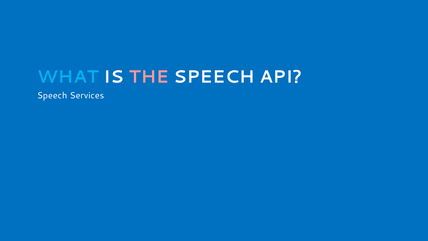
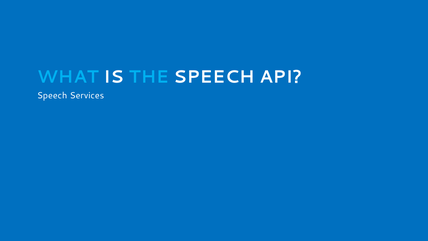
THE colour: pink -> light blue (149, 77)
